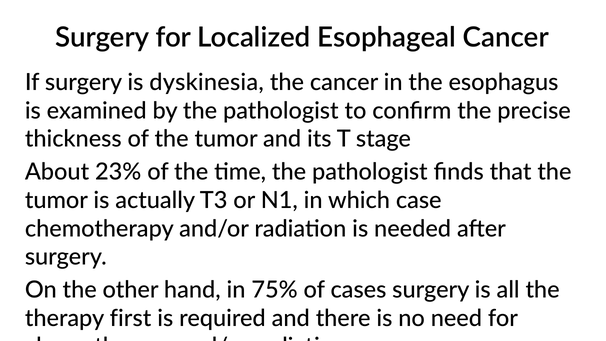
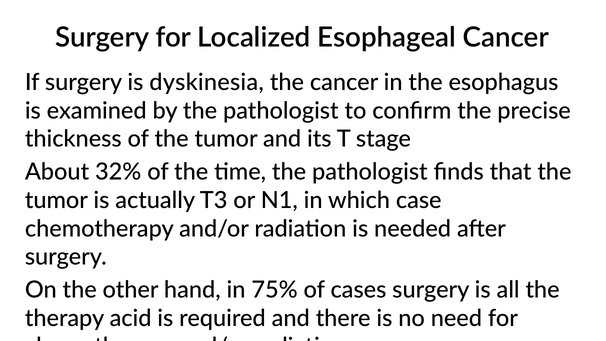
23%: 23% -> 32% (118, 172)
first: first -> acid (131, 318)
